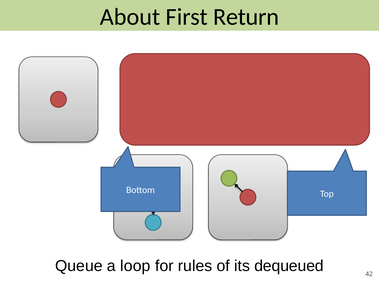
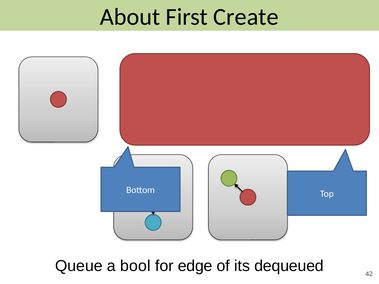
Return: Return -> Create (246, 17)
loop: loop -> bool (135, 266)
rules: rules -> edge (195, 266)
